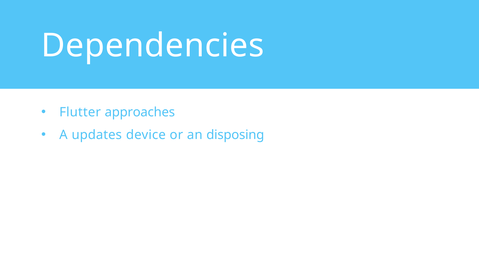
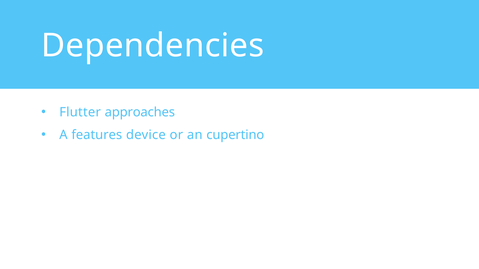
updates: updates -> features (97, 135)
disposing: disposing -> cupertino (235, 135)
